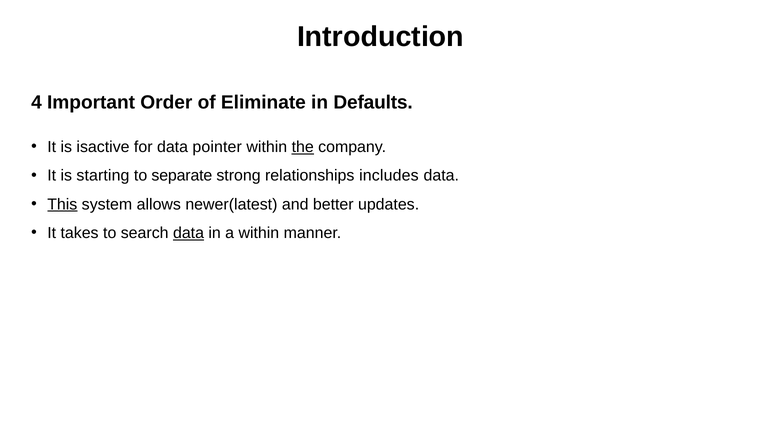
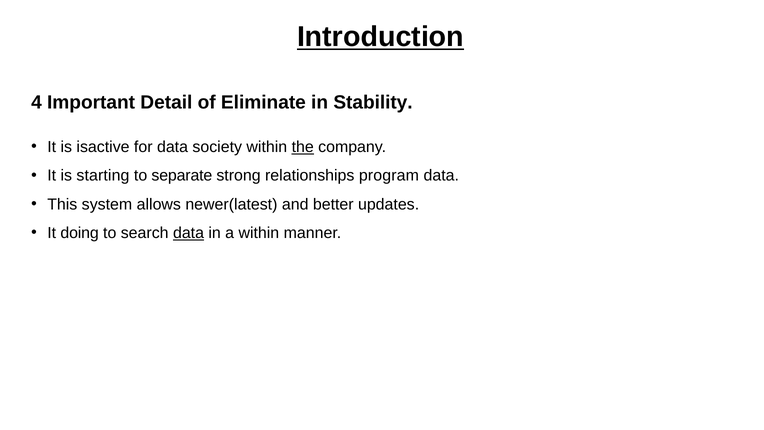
Introduction underline: none -> present (380, 37)
Order: Order -> Detail (166, 102)
Defaults: Defaults -> Stability (373, 102)
pointer: pointer -> society (217, 147)
includes: includes -> program (389, 176)
This underline: present -> none (62, 204)
takes: takes -> doing (80, 233)
